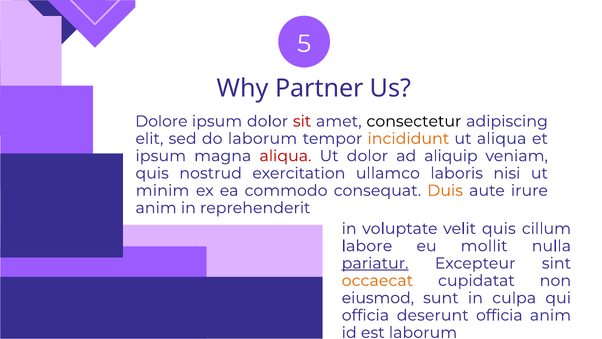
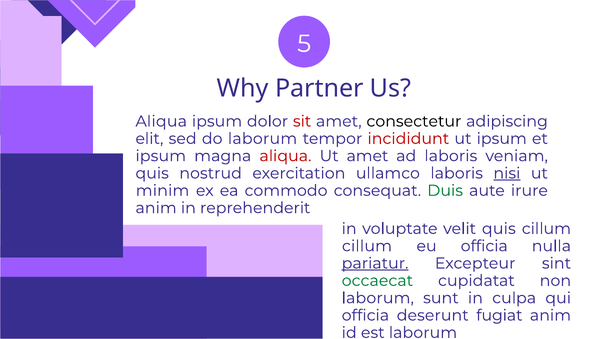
Dolore: Dolore -> Aliqua (161, 121)
incididunt colour: orange -> red (408, 138)
ut aliqua: aliqua -> ipsum (502, 138)
Ut dolor: dolor -> amet (367, 156)
ad aliquip: aliquip -> laboris (451, 156)
nisi underline: none -> present (507, 173)
Duis colour: orange -> green (445, 190)
labore: labore -> cillum (367, 246)
eu mollit: mollit -> officia (484, 246)
occaecat colour: orange -> green (377, 280)
eiusmod: eiusmod -> laborum (378, 298)
deserunt officia: officia -> fugiat (499, 315)
